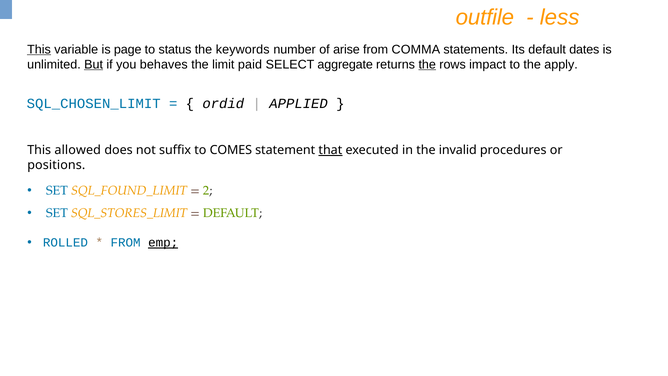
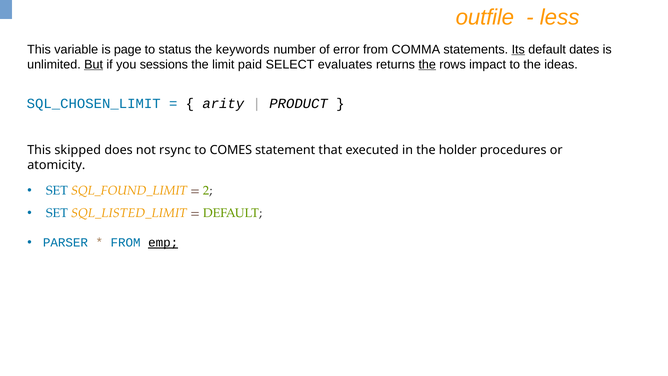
This underline: present -> none (39, 49)
arise: arise -> error (346, 49)
Its underline: none -> present (518, 49)
behaves: behaves -> sessions (164, 64)
aggregate: aggregate -> evaluates (345, 64)
apply: apply -> ideas (561, 64)
ordid: ordid -> arity (223, 103)
APPLIED: APPLIED -> PRODUCT (299, 103)
allowed: allowed -> skipped (78, 150)
suffix: suffix -> rsync (175, 150)
that underline: present -> none (330, 150)
invalid: invalid -> holder (458, 150)
positions: positions -> atomicity (56, 165)
SQL_STORES_LIMIT: SQL_STORES_LIMIT -> SQL_LISTED_LIMIT (129, 213)
ROLLED: ROLLED -> PARSER (65, 242)
